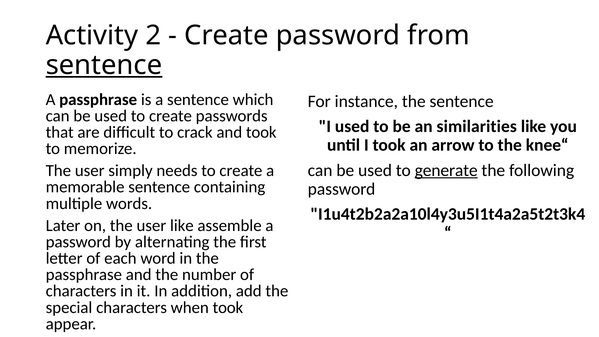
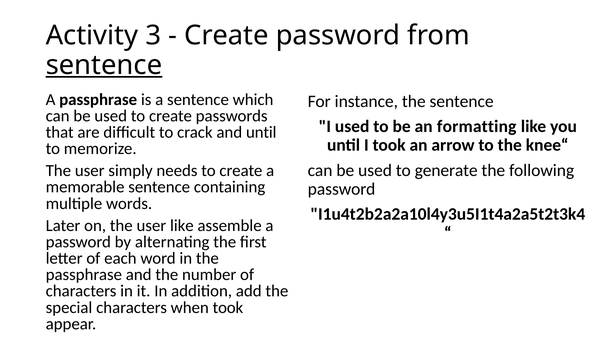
2: 2 -> 3 (153, 35)
similarities: similarities -> formatting (477, 126)
and took: took -> until (261, 132)
generate underline: present -> none (446, 170)
